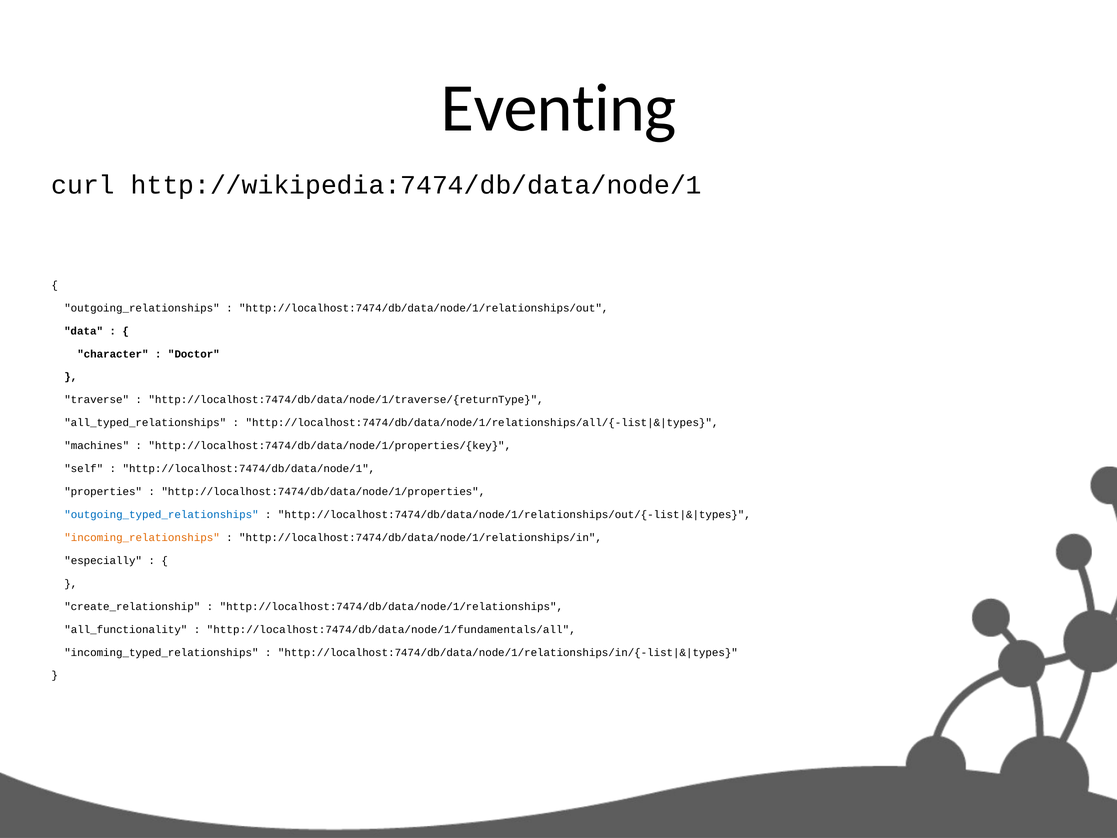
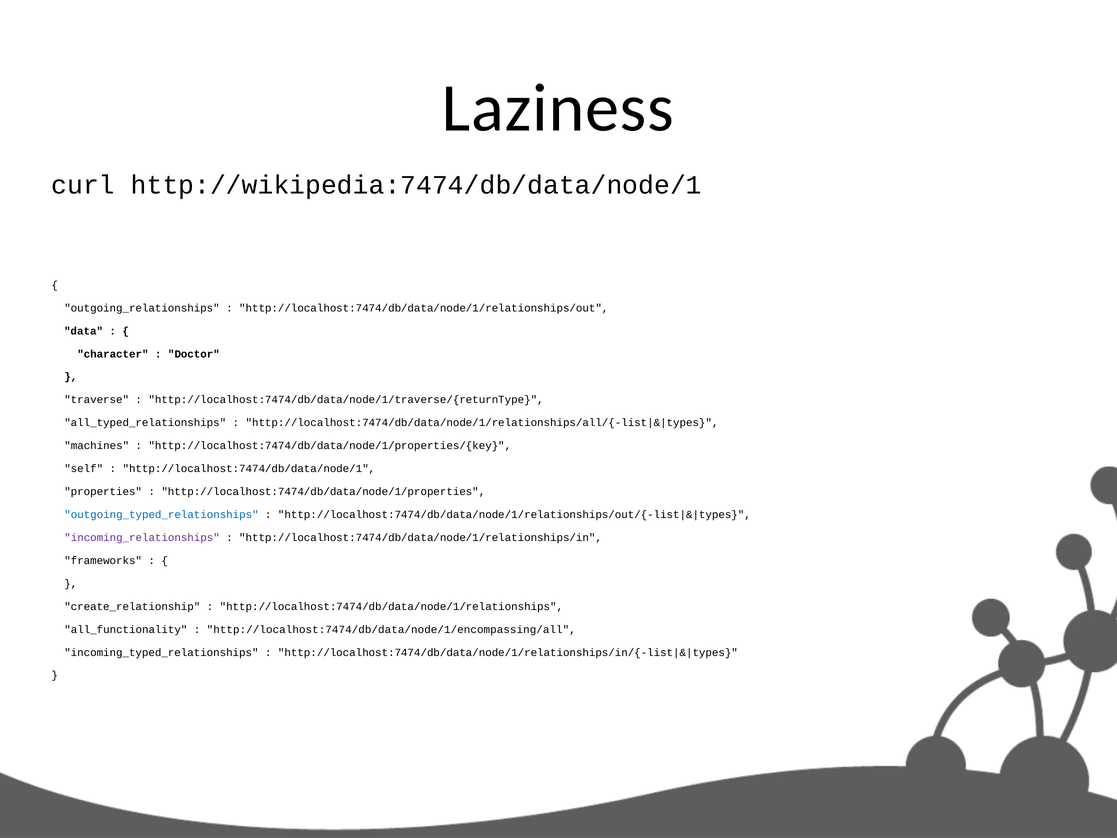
Eventing: Eventing -> Laziness (558, 108)
incoming_relationships colour: orange -> purple (142, 537)
especially: especially -> frameworks (103, 560)
http://localhost:7474/db/data/node/1/fundamentals/all: http://localhost:7474/db/data/node/1/fundamentals/all -> http://localhost:7474/db/data/node/1/encompassing/all (391, 629)
